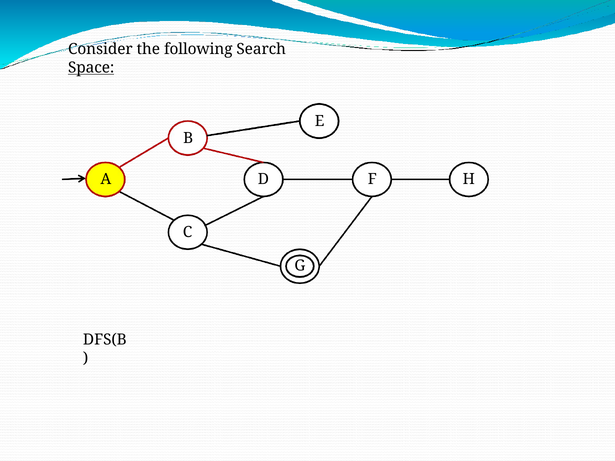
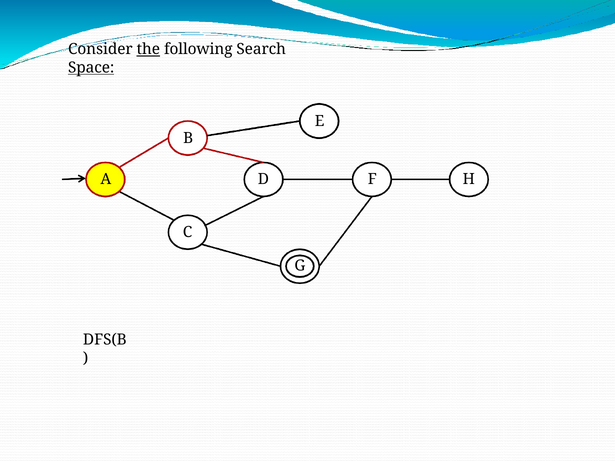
the underline: none -> present (148, 49)
